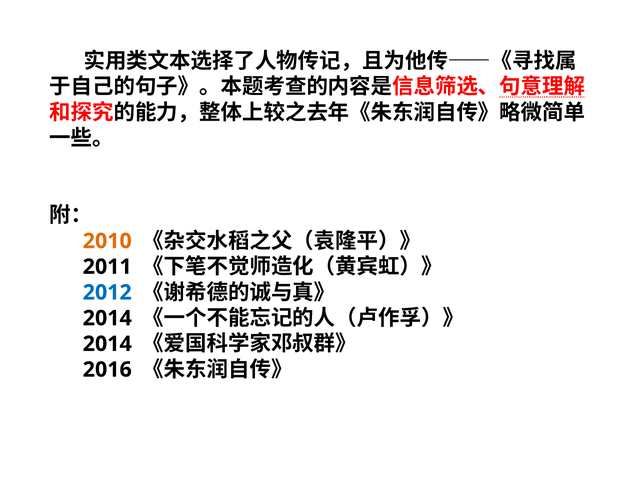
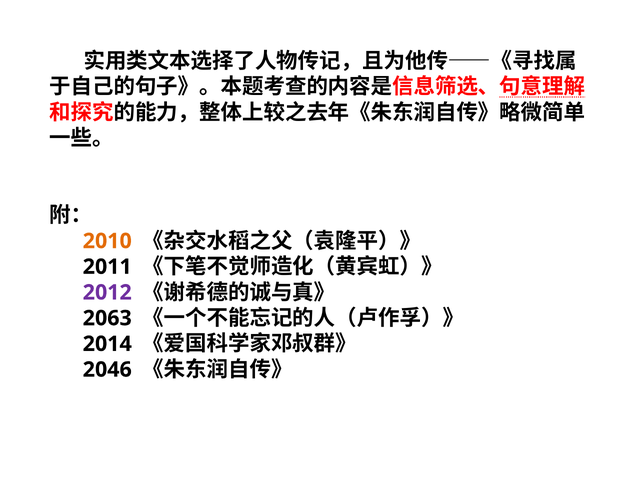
2012 colour: blue -> purple (107, 293)
2014: 2014 -> 2063 (107, 318)
2016: 2016 -> 2046 (107, 370)
